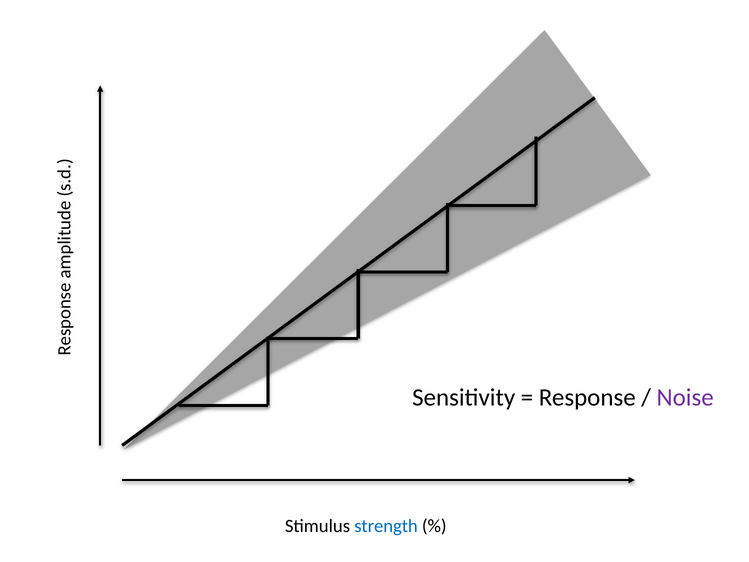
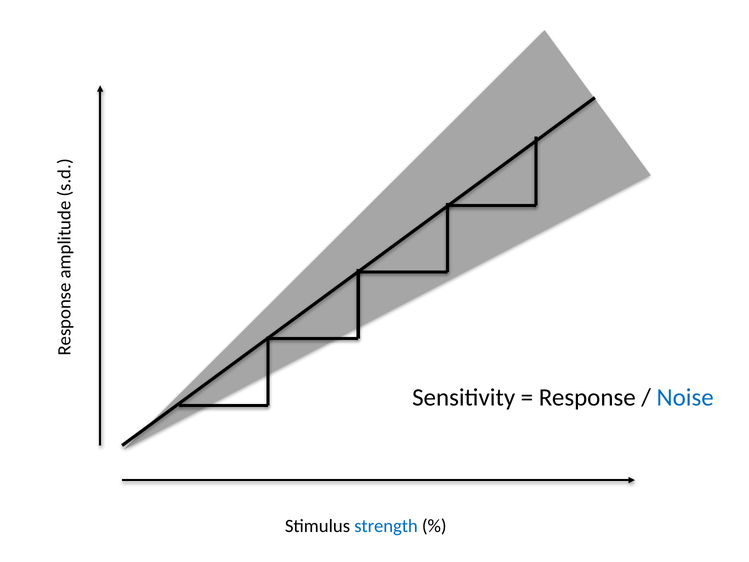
Noise colour: purple -> blue (685, 397)
